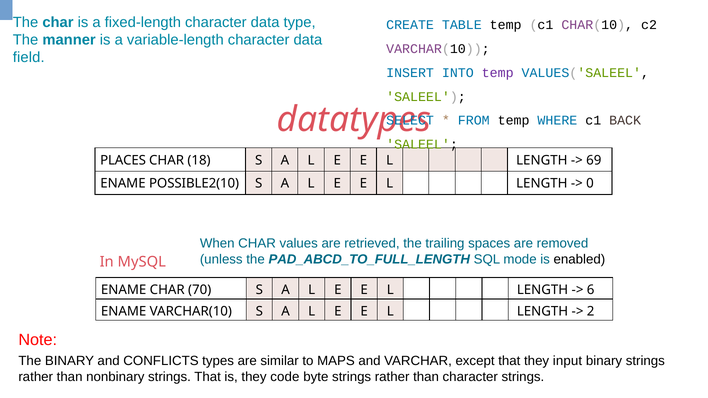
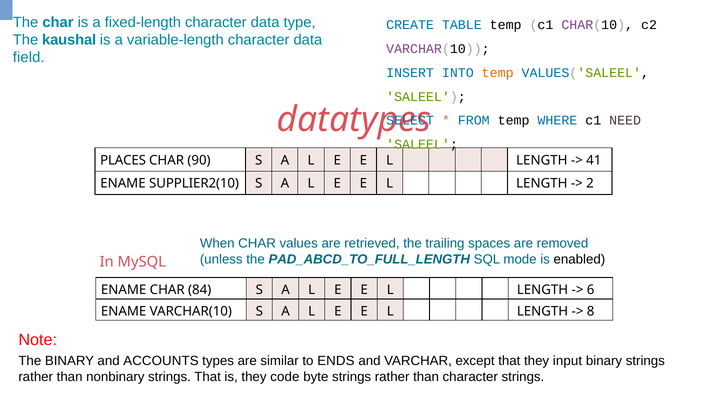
manner: manner -> kaushal (69, 40)
temp colour: purple -> orange (498, 73)
BACK: BACK -> NEED (625, 121)
18: 18 -> 90 (199, 160)
69: 69 -> 41 (594, 160)
POSSIBLE2(10: POSSIBLE2(10 -> SUPPLIER2(10 (194, 184)
0: 0 -> 2 (590, 184)
70: 70 -> 84 (200, 290)
2: 2 -> 8 (591, 312)
CONFLICTS: CONFLICTS -> ACCOUNTS (161, 361)
MAPS: MAPS -> ENDS (336, 361)
